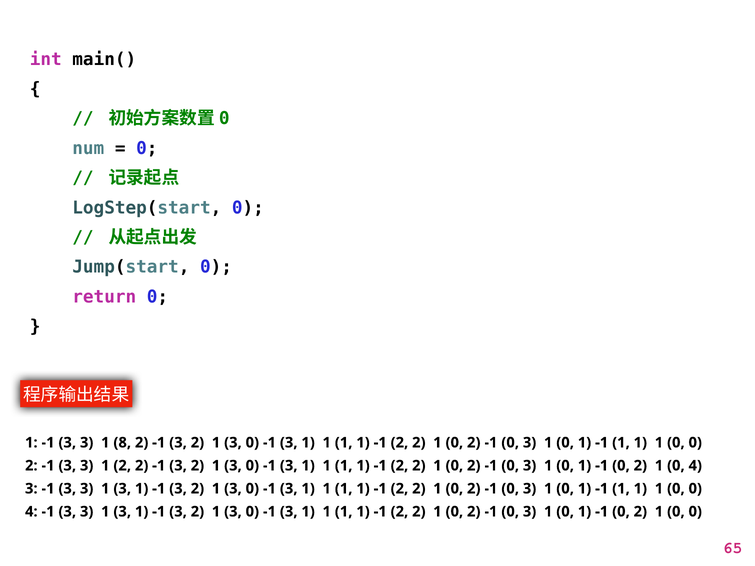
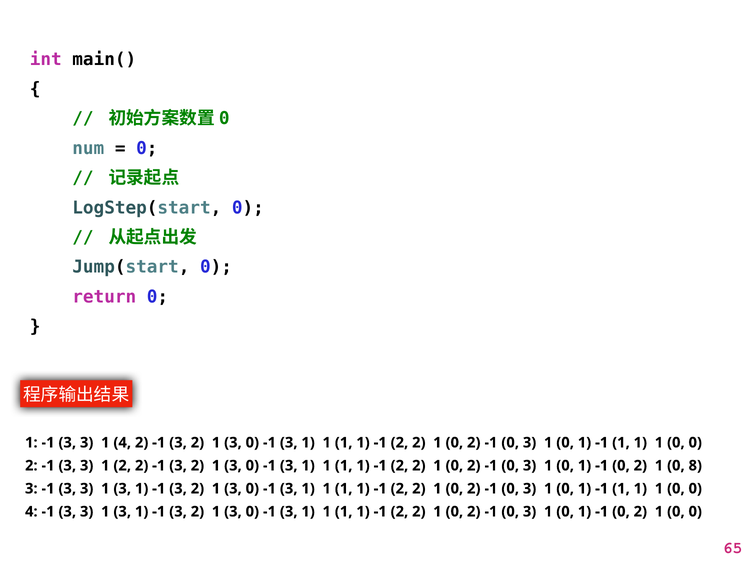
1 8: 8 -> 4 (122, 443)
1 0 4: 4 -> 8 (695, 466)
